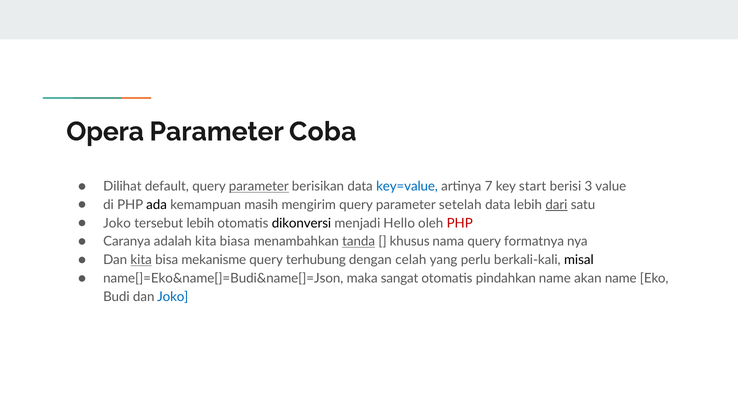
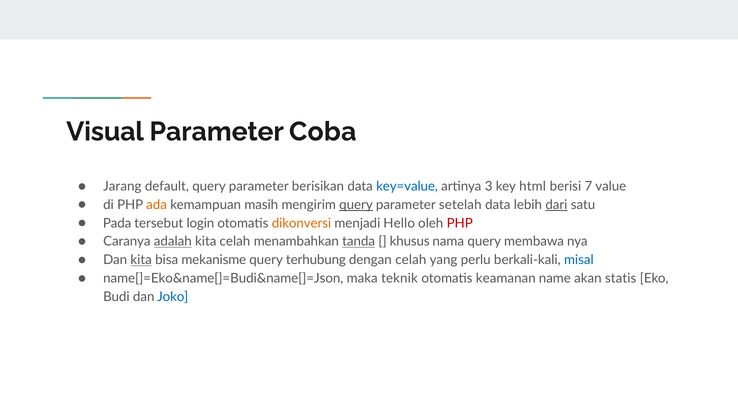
Opera: Opera -> Visual (105, 132)
Dilihat: Dilihat -> Jarang (122, 186)
parameter underline: present -> none (259, 186)
7: 7 -> 3 (489, 186)
start: start -> html (533, 186)
3: 3 -> 7 (588, 186)
ada colour: black -> orange (157, 205)
query underline: none -> present (356, 205)
Joko: Joko -> Pada (117, 223)
tersebut lebih: lebih -> login (200, 223)
dikonversi colour: black -> orange (301, 223)
adalah underline: none -> present (173, 242)
kita biasa: biasa -> celah (235, 242)
formatnya: formatnya -> membawa (534, 242)
misal colour: black -> blue (579, 260)
sangat: sangat -> teknik (399, 278)
pindahkan: pindahkan -> keamanan (506, 278)
akan name: name -> statis (621, 278)
